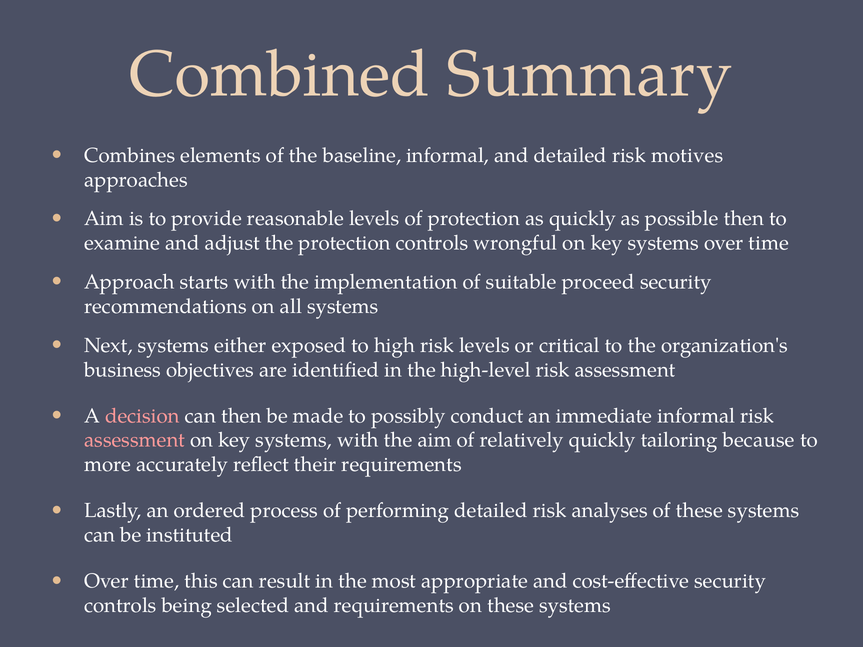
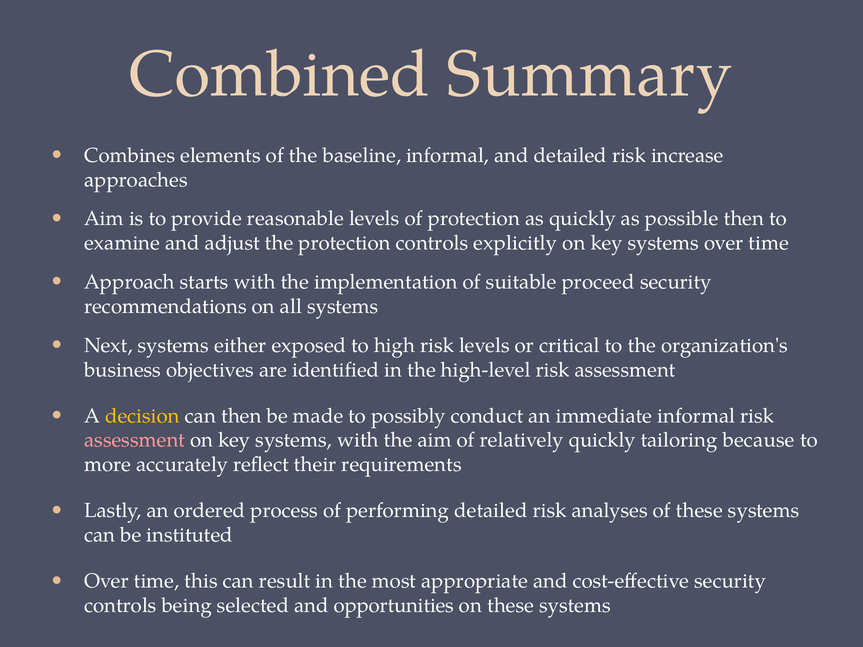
motives: motives -> increase (687, 156)
wrongful: wrongful -> explicitly (515, 243)
decision colour: pink -> yellow (142, 416)
and requirements: requirements -> opportunities (394, 606)
